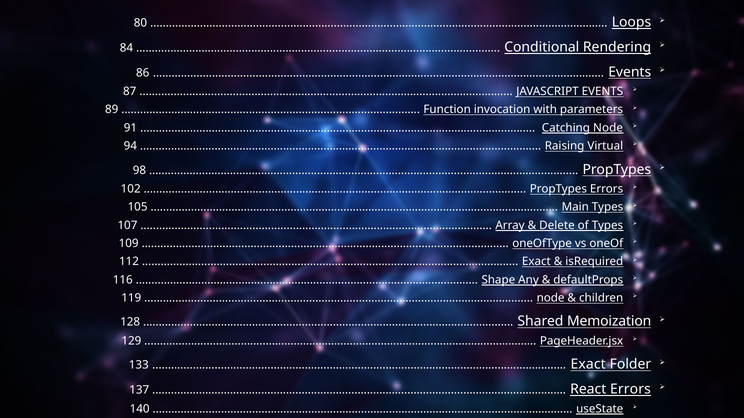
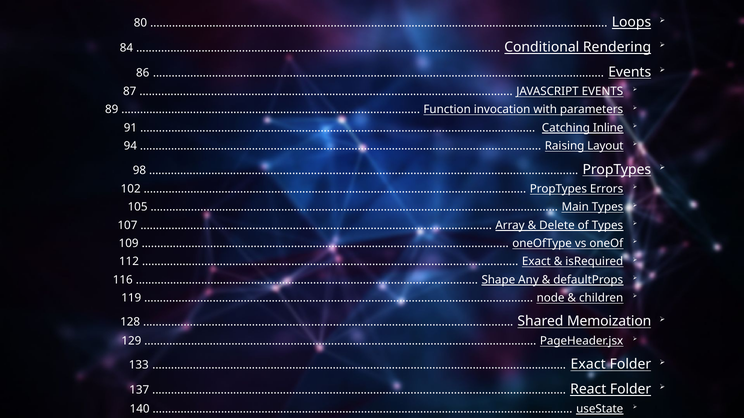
Catching Node: Node -> Inline (608, 128)
Virtual: Virtual -> Layout (605, 146)
React Errors: Errors -> Folder (631, 390)
